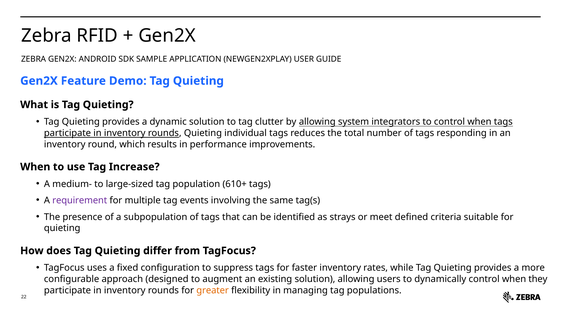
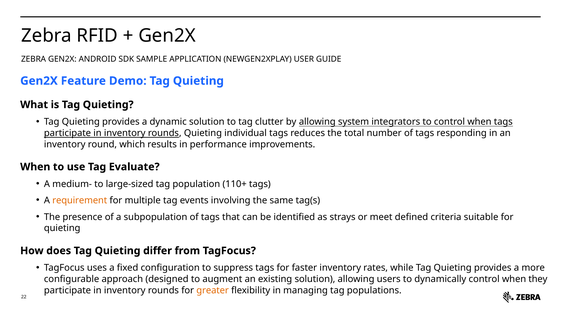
Increase: Increase -> Evaluate (134, 167)
610+: 610+ -> 110+ (235, 184)
requirement colour: purple -> orange (80, 200)
